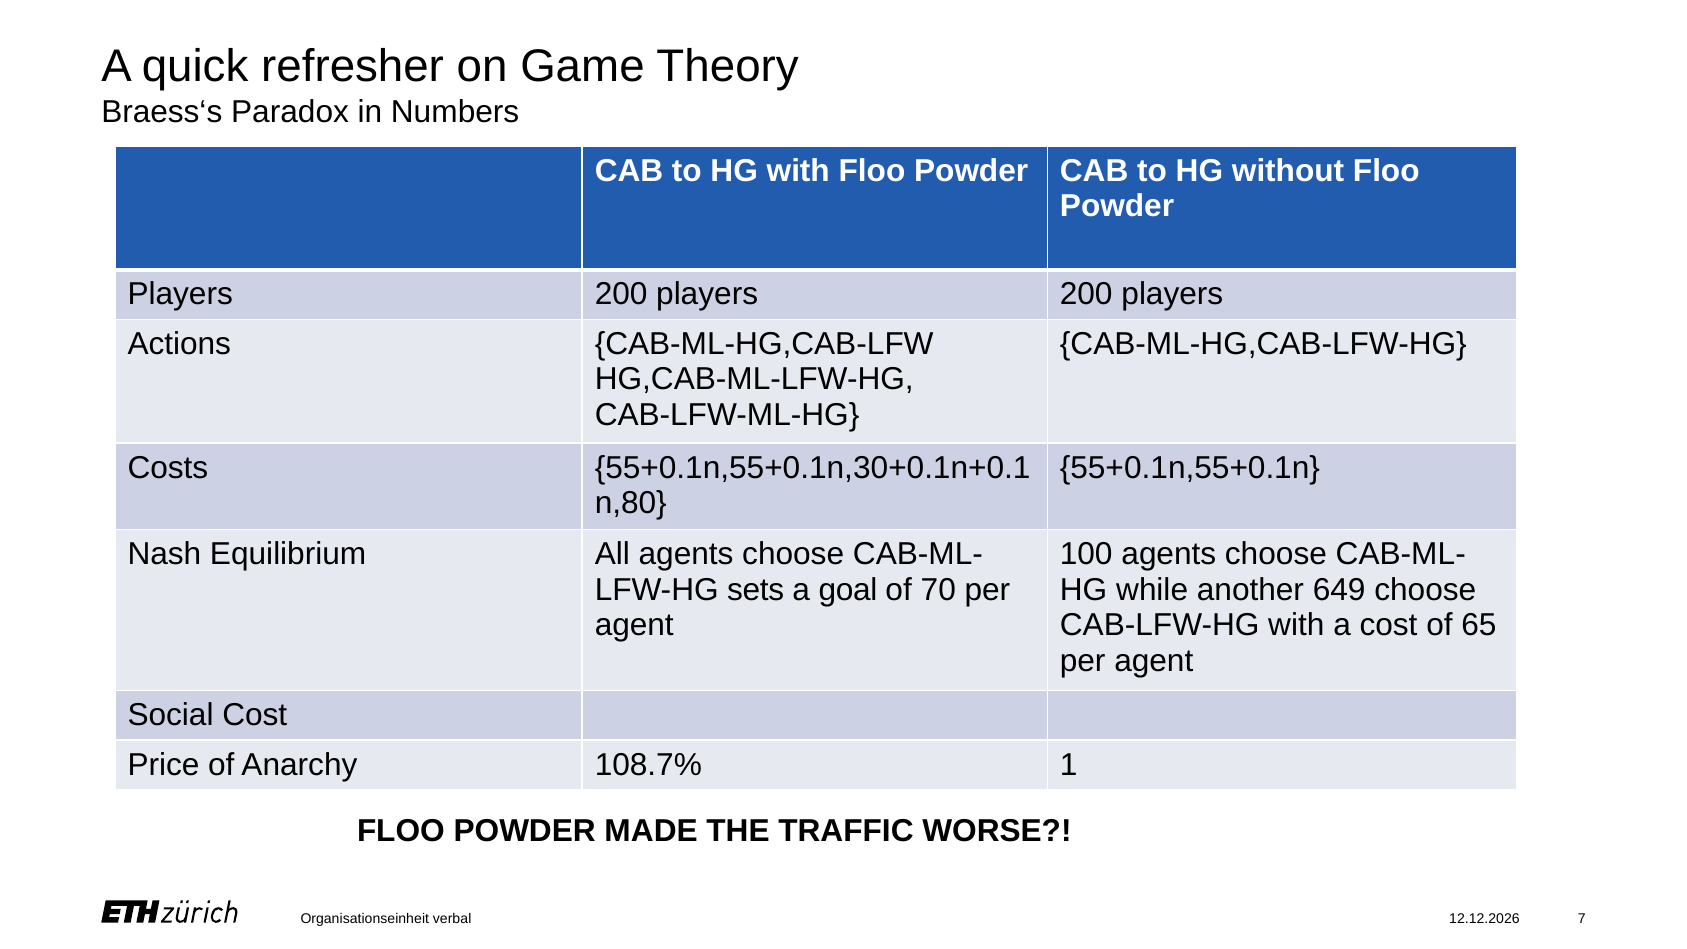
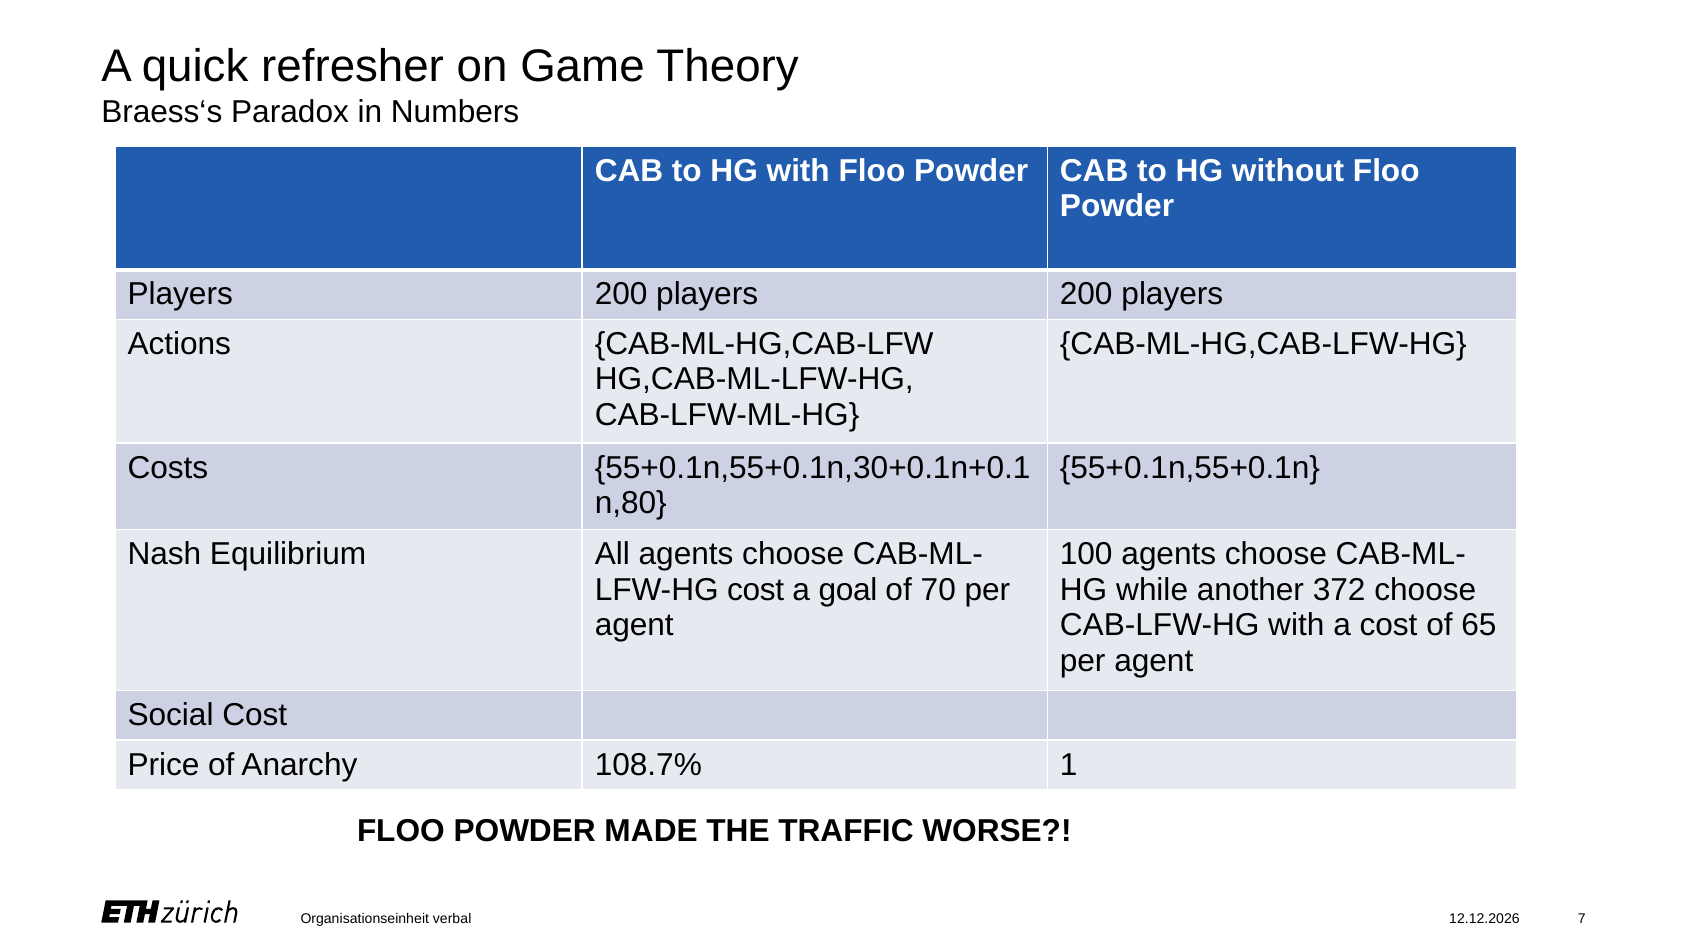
sets: sets -> cost (756, 590)
649: 649 -> 372 (1339, 590)
